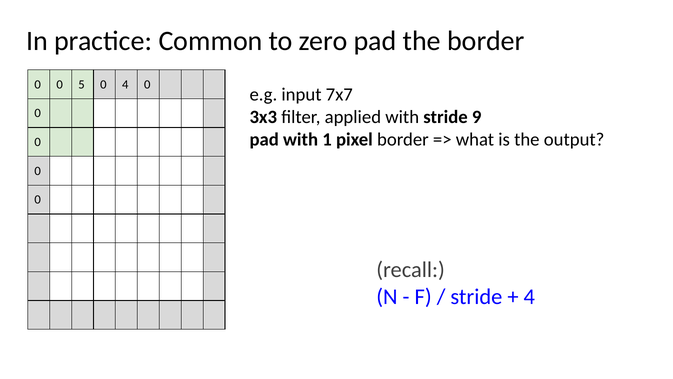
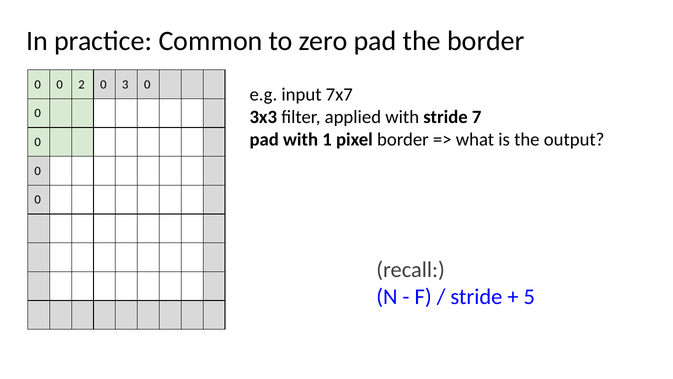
5: 5 -> 2 (81, 84)
0 4: 4 -> 3 (125, 84)
9: 9 -> 7 (477, 117)
4: 4 -> 5 (529, 297)
